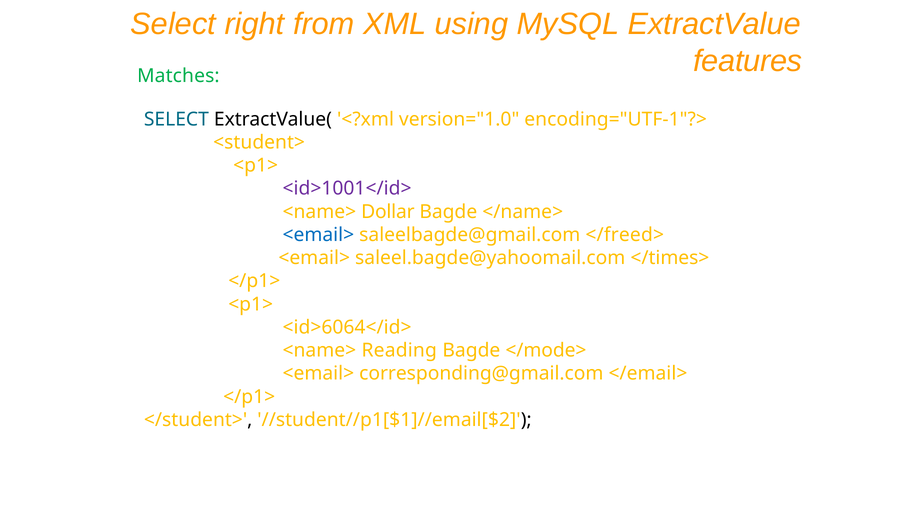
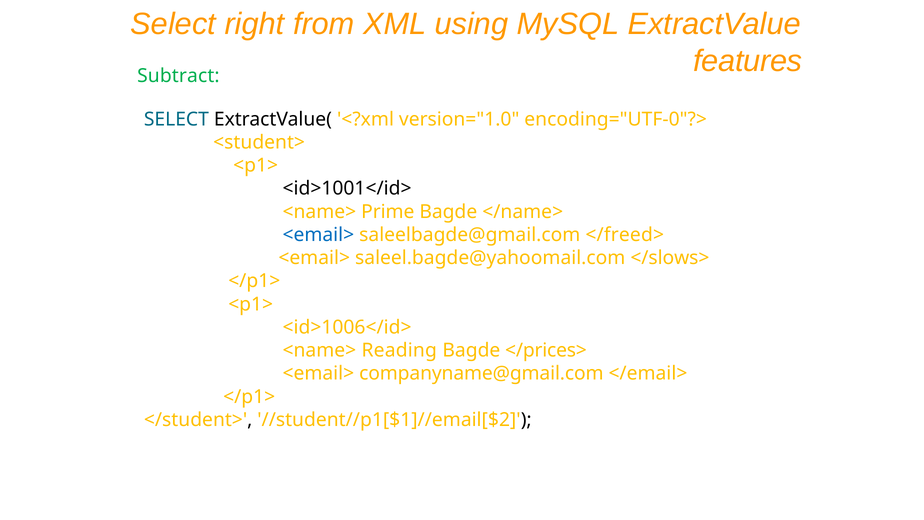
Matches: Matches -> Subtract (178, 76)
encoding="UTF-1"?>: encoding="UTF-1"?> -> encoding="UTF-0"?> (616, 119)
<id>1001</id> colour: purple -> black (347, 188)
Dollar: Dollar -> Prime (388, 212)
</times>: </times> -> </slows> (670, 258)
<id>6064</id>: <id>6064</id> -> <id>1006</id> (347, 327)
</mode>: </mode> -> </prices> (546, 350)
corresponding@gmail.com: corresponding@gmail.com -> companyname@gmail.com (481, 373)
